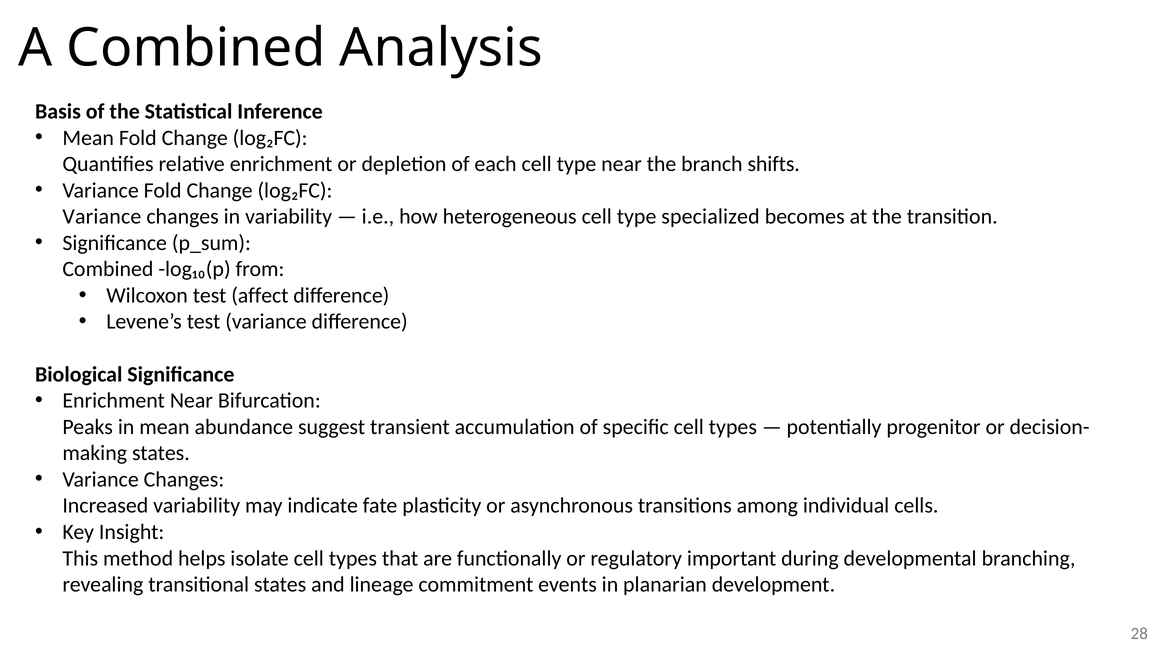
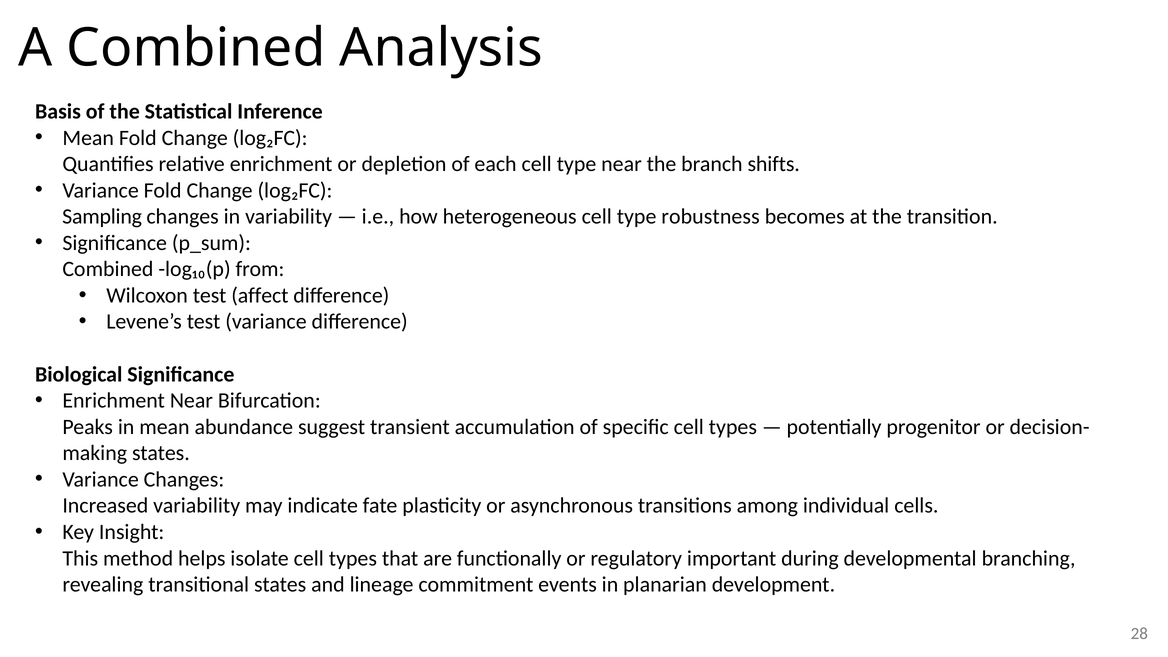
Variance: Variance -> Sampling (102, 217)
specialized: specialized -> robustness (710, 217)
